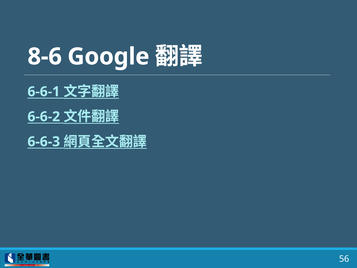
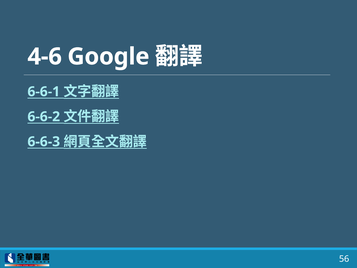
8-6: 8-6 -> 4-6 (45, 57)
